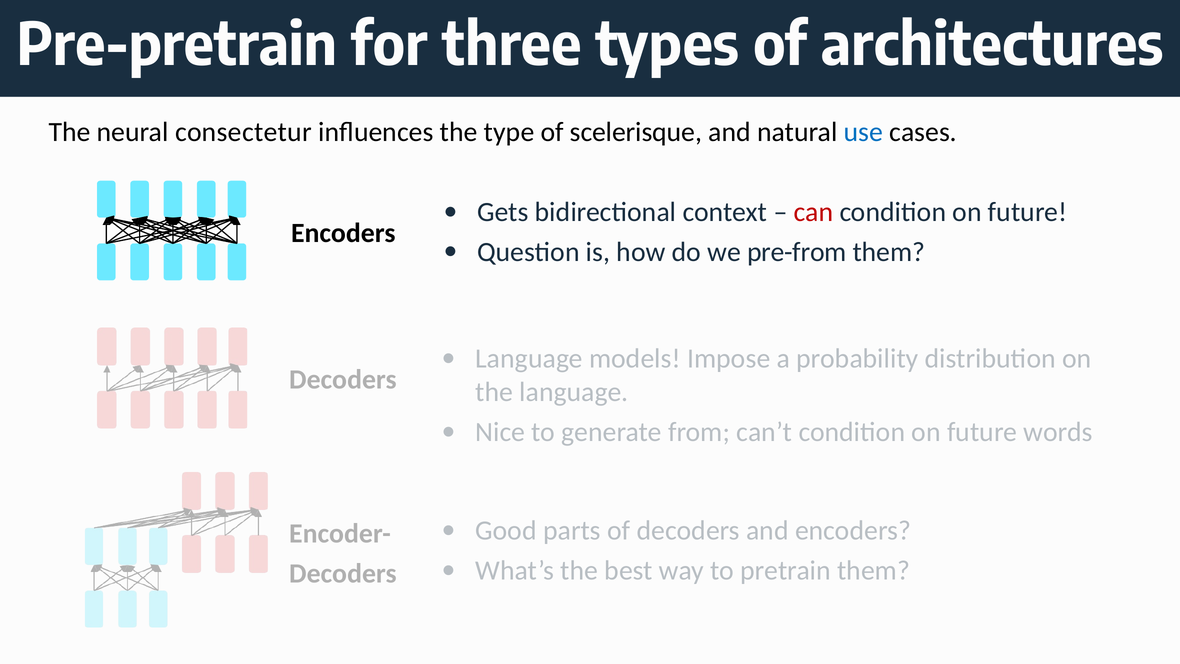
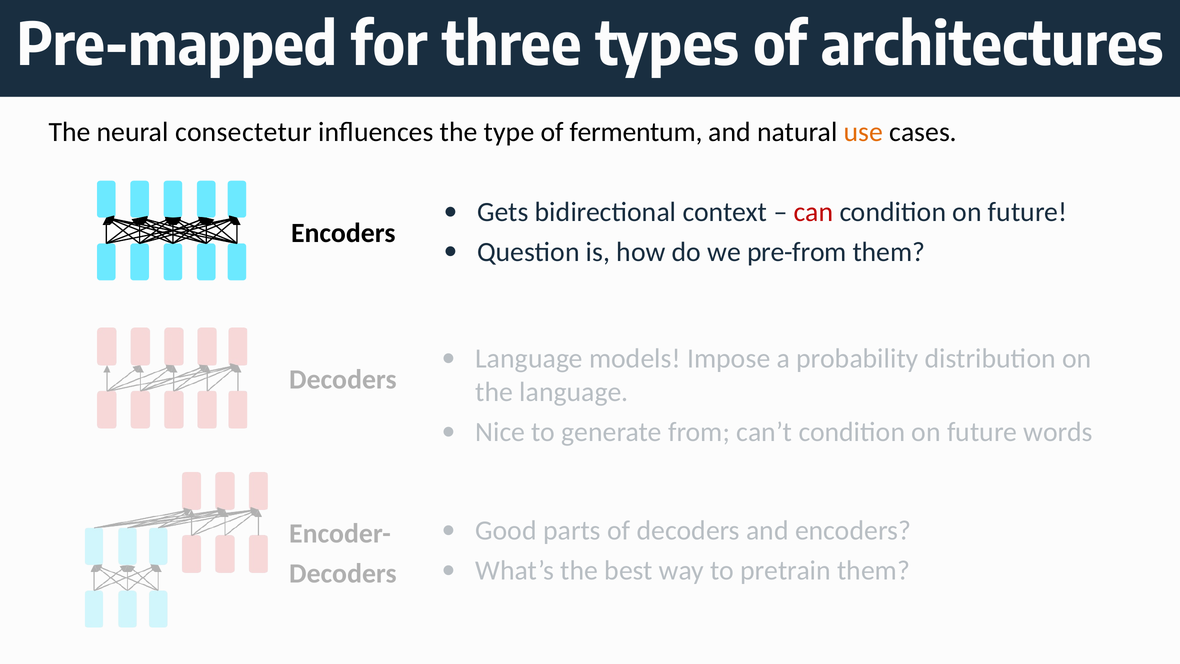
Pre-pretrain: Pre-pretrain -> Pre-mapped (177, 46)
scelerisque: scelerisque -> fermentum (636, 132)
use colour: blue -> orange (864, 132)
